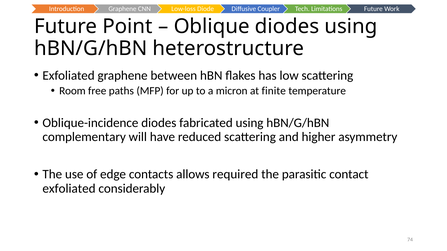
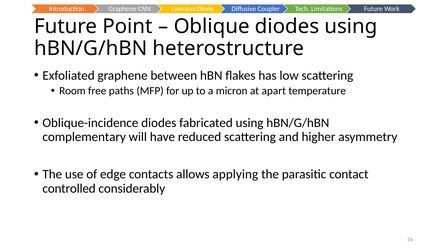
finite: finite -> apart (274, 91)
required: required -> applying (235, 175)
exfoliated: exfoliated -> controlled (69, 189)
